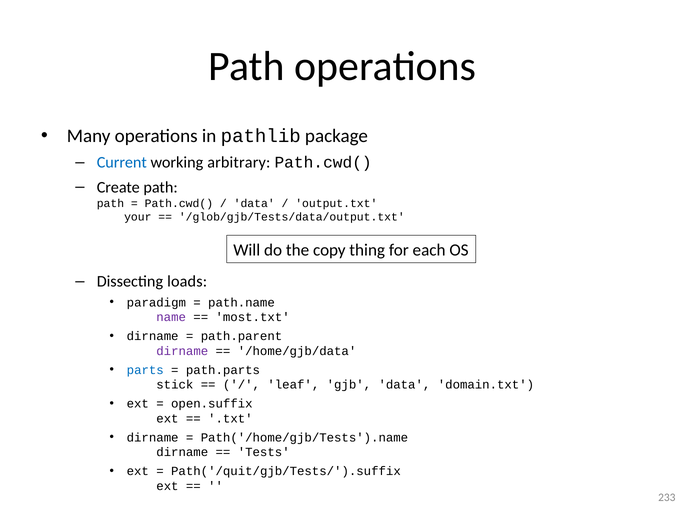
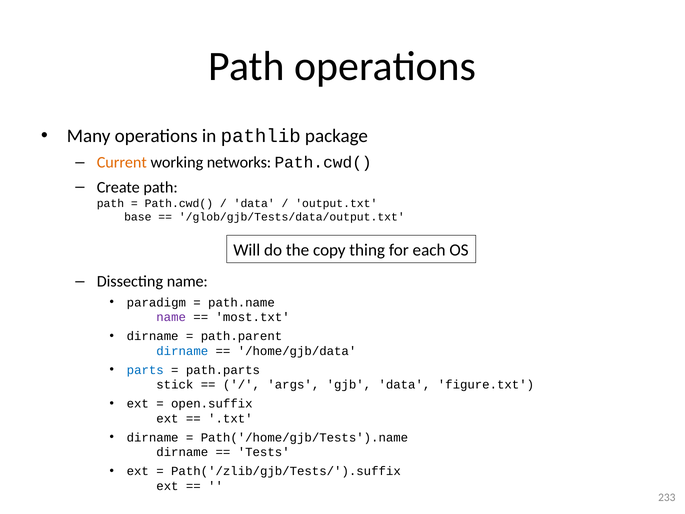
Current colour: blue -> orange (122, 162)
arbitrary: arbitrary -> networks (239, 162)
your: your -> base (138, 217)
Dissecting loads: loads -> name (187, 281)
dirname colour: purple -> blue (182, 351)
leaf: leaf -> args (293, 385)
domain.txt: domain.txt -> figure.txt (486, 385)
Path('/quit/gjb/Tests/').suffix: Path('/quit/gjb/Tests/').suffix -> Path('/zlib/gjb/Tests/').suffix (286, 471)
